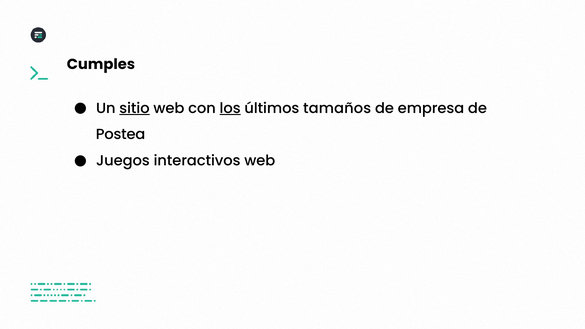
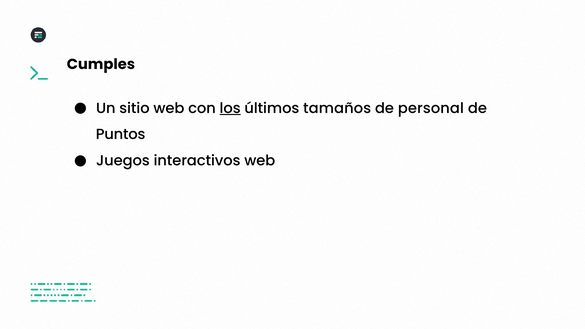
sitio underline: present -> none (134, 108)
empresa: empresa -> personal (431, 108)
Postea: Postea -> Puntos (121, 135)
